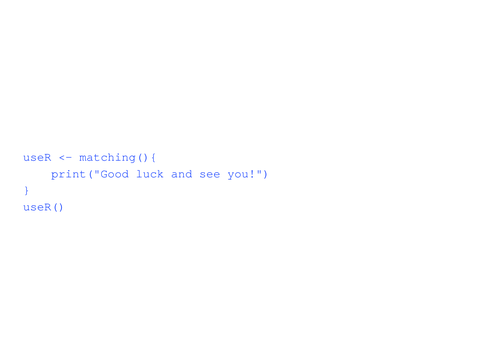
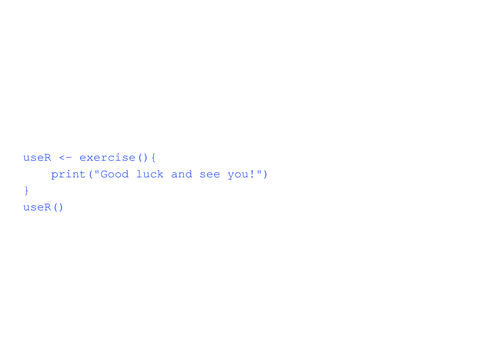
matching(){: matching(){ -> exercise(){ (118, 157)
